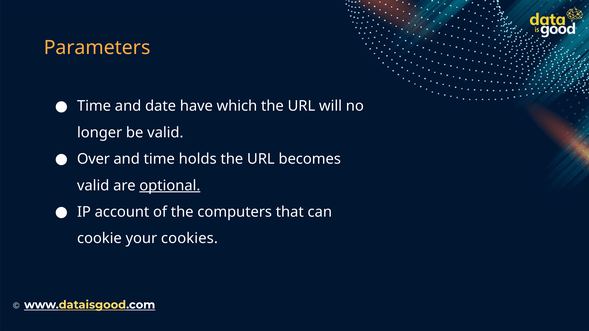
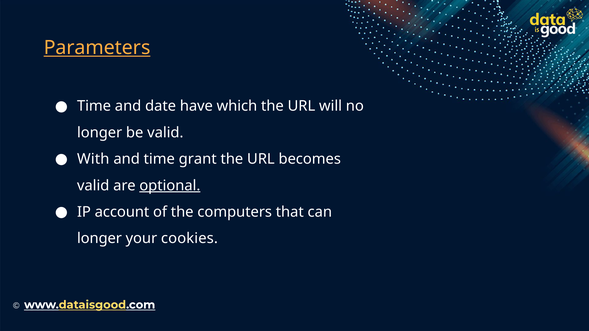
Parameters underline: none -> present (97, 48)
Over: Over -> With (93, 159)
holds: holds -> grant (198, 159)
cookie: cookie -> longer (99, 239)
